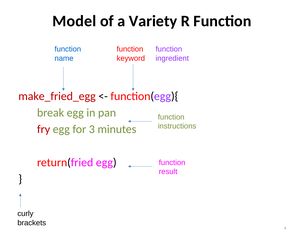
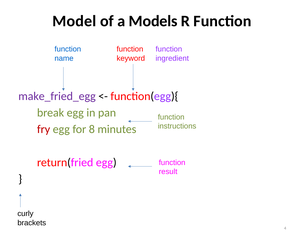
Variety: Variety -> Models (153, 21)
make_fried_egg colour: red -> purple (57, 96)
3: 3 -> 8 (92, 130)
